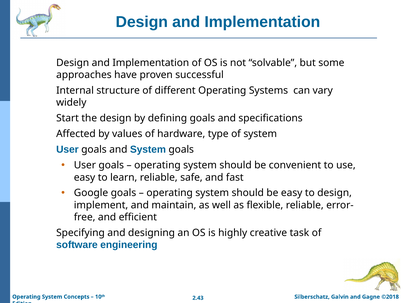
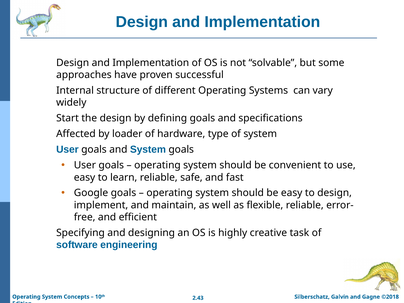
values: values -> loader (127, 134)
